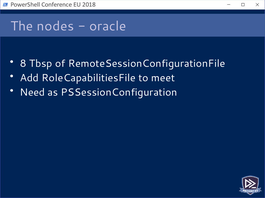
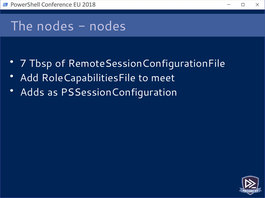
oracle: oracle -> nodes (108, 26)
8: 8 -> 7 (23, 64)
Need: Need -> Adds (32, 93)
